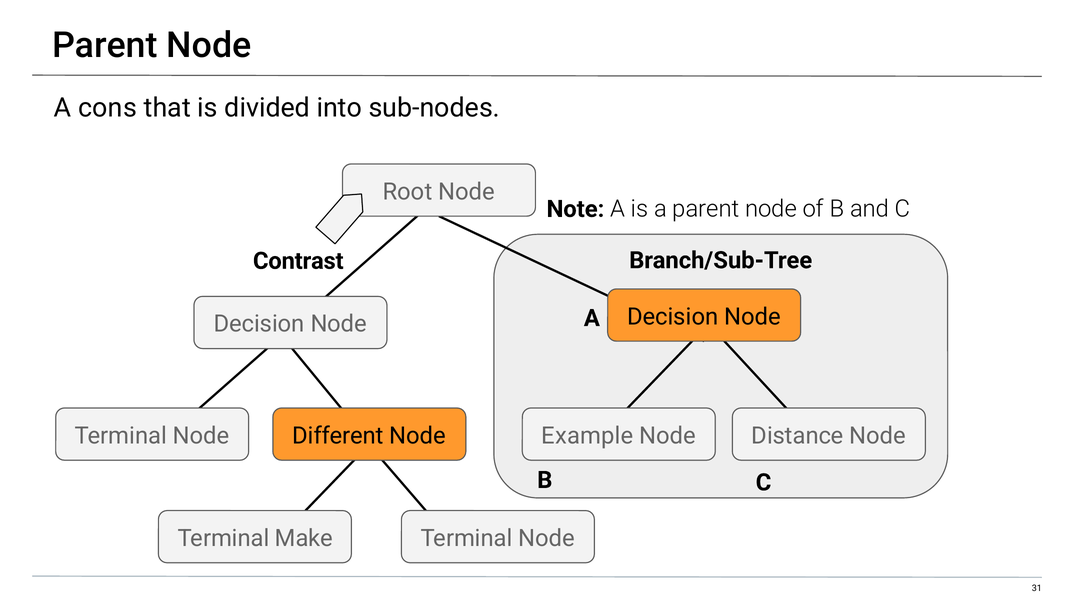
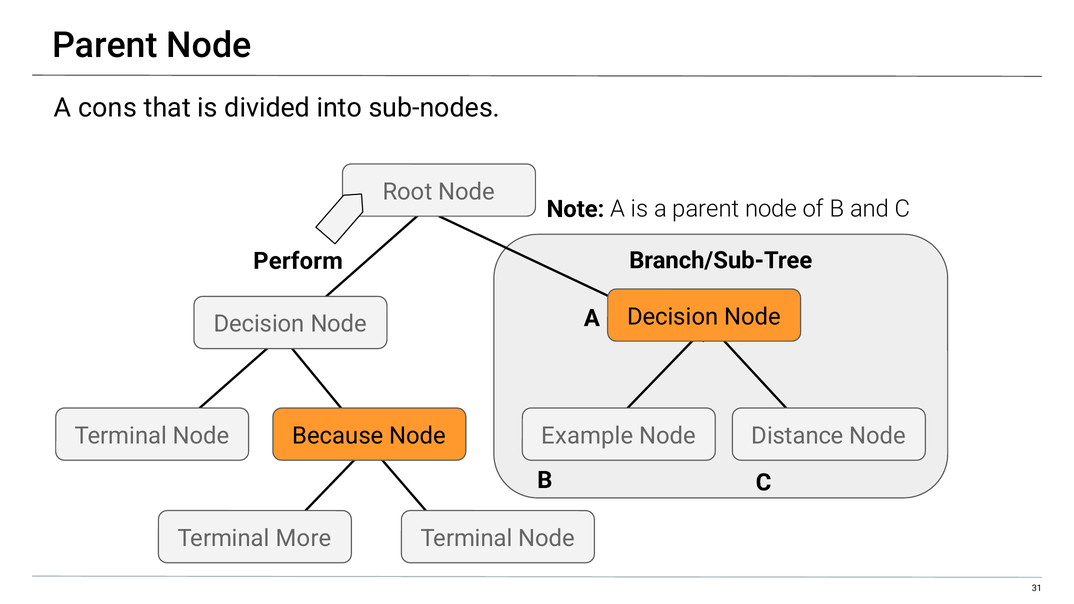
Contrast: Contrast -> Perform (298, 261)
Different: Different -> Because (338, 436)
Make: Make -> More (304, 538)
